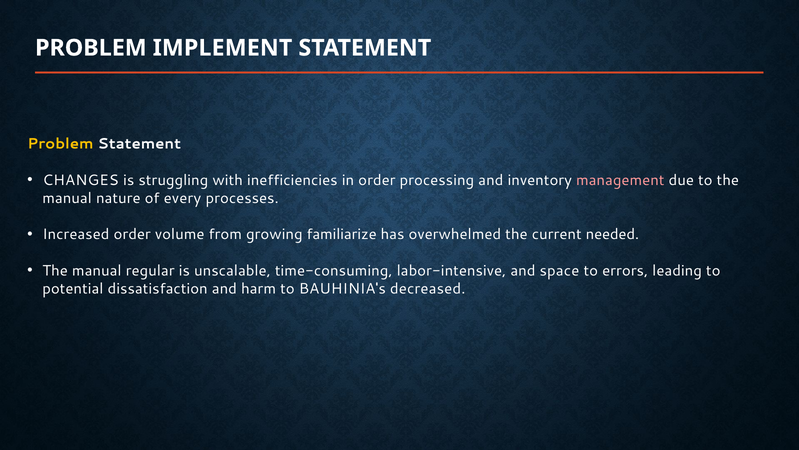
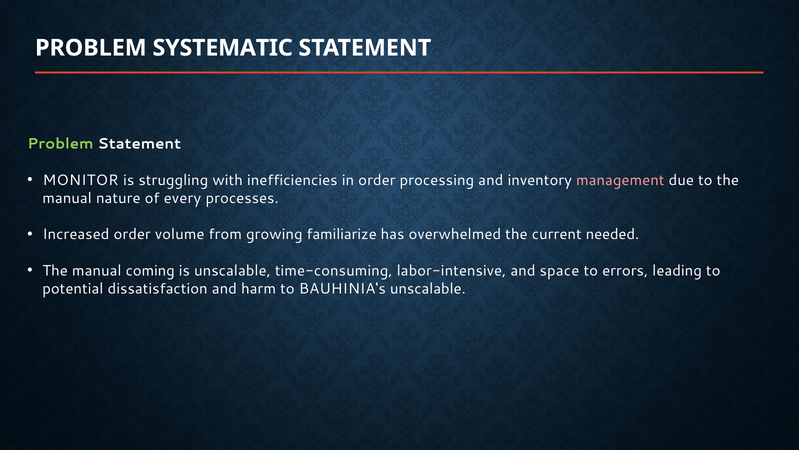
IMPLEMENT: IMPLEMENT -> SYSTEMATIC (223, 48)
Problem colour: yellow -> light green (60, 144)
CHANGES: CHANGES -> MONITOR (81, 180)
regular: regular -> coming (150, 270)
BAUHINIA's decreased: decreased -> unscalable (428, 288)
